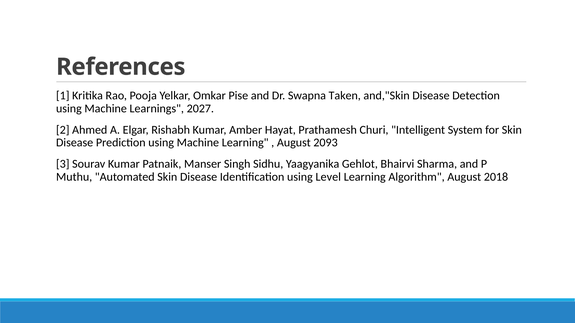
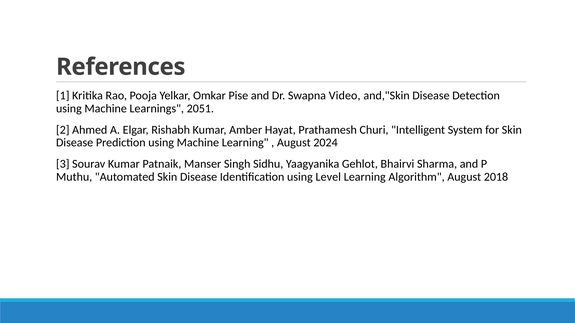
Taken: Taken -> Video (345, 96)
2027: 2027 -> 2051 (200, 109)
2093: 2093 -> 2024 (326, 143)
